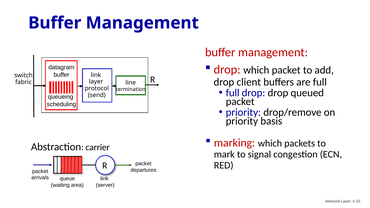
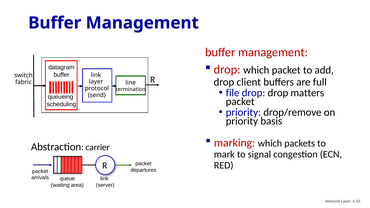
full: full -> file (233, 93)
queued: queued -> matters (307, 93)
